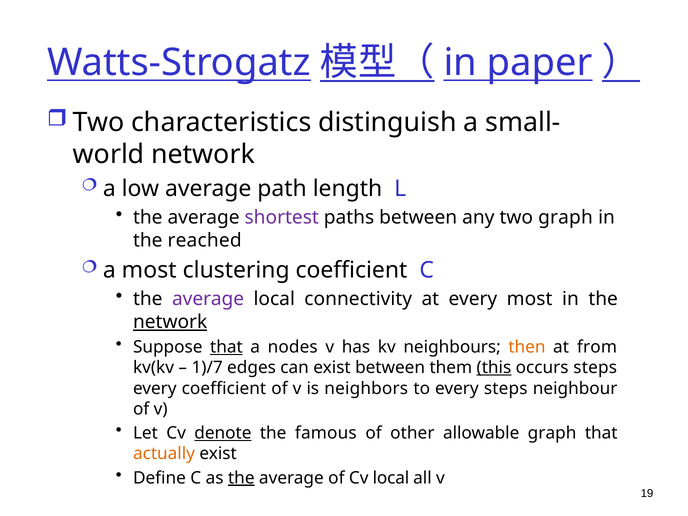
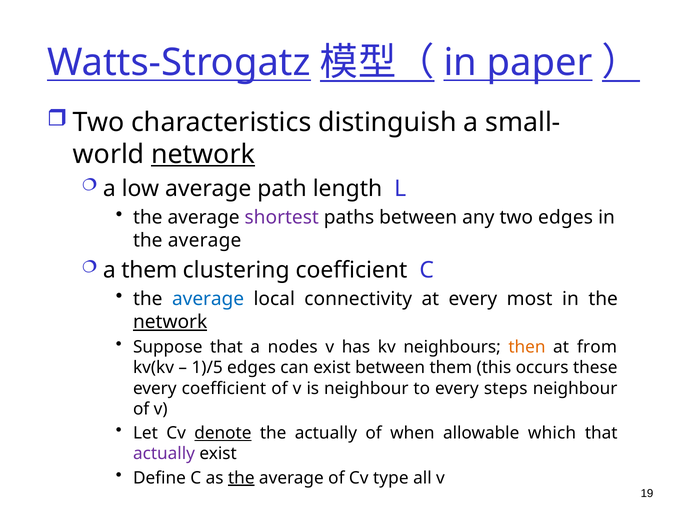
network underline: none -> present (203, 154)
two graph: graph -> edges (566, 217)
reached: reached -> average (205, 240)
a most: most -> them (149, 270)
average colour: purple -> blue (208, 299)
that underline: present -> none (226, 347)
1)/7: 1)/7 -> 1)/5 (207, 368)
this underline: present -> none (494, 368)
occurs steps: steps -> these (595, 368)
is neighbors: neighbors -> neighbour (366, 388)
the famous: famous -> actually (326, 433)
other: other -> when (412, 433)
allowable graph: graph -> which (552, 433)
actually colour: orange -> purple (164, 454)
Cv local: local -> type (391, 478)
